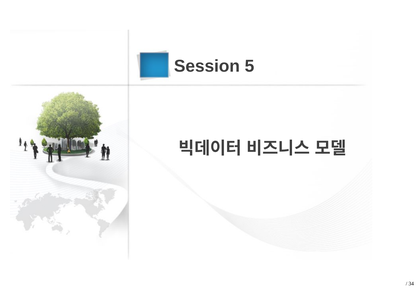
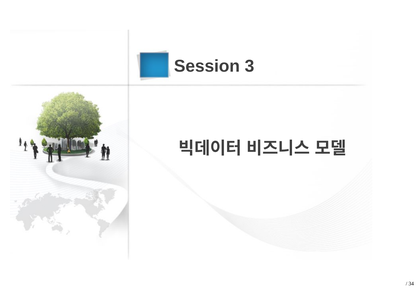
5: 5 -> 3 (249, 66)
